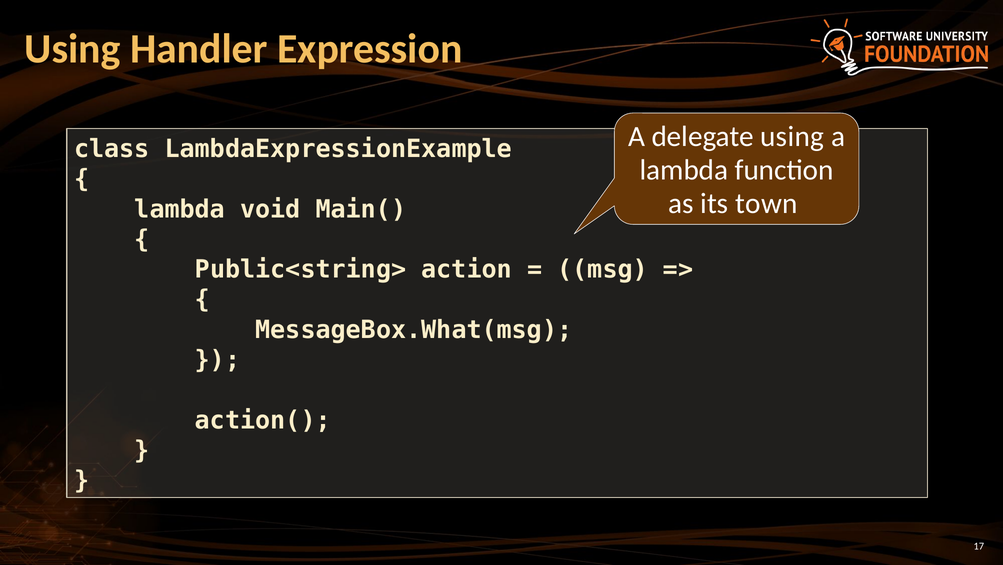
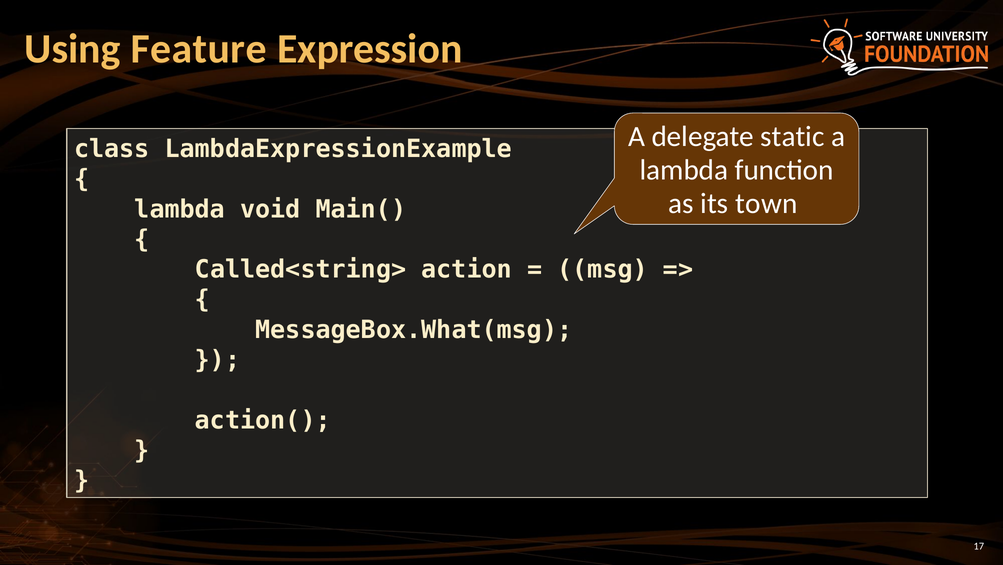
Handler: Handler -> Feature (199, 49)
delegate using: using -> static (792, 136)
Public<string>: Public<string> -> Called<string> (301, 269)
